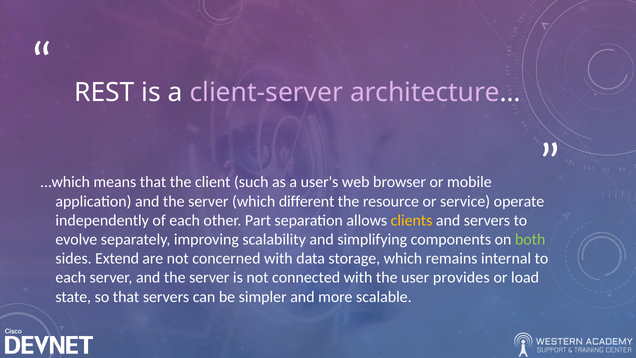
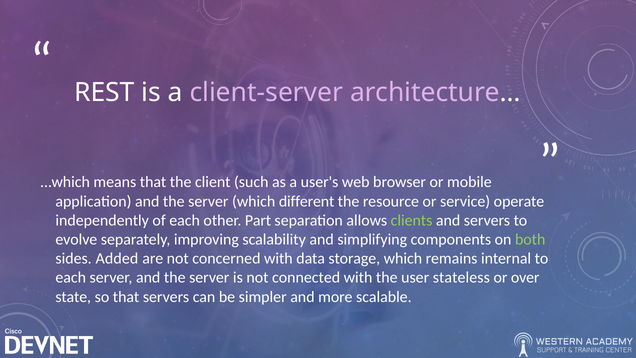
clients colour: yellow -> light green (412, 220)
Extend: Extend -> Added (117, 258)
provides: provides -> stateless (461, 277)
load: load -> over (525, 277)
